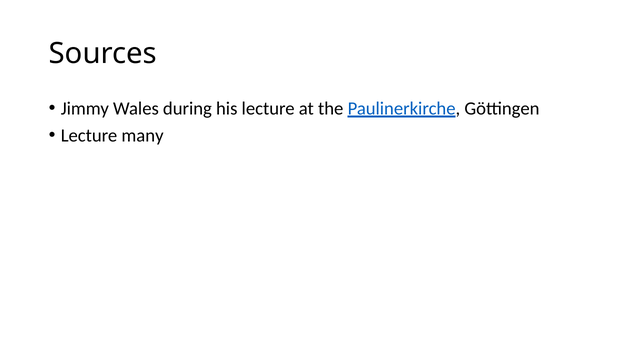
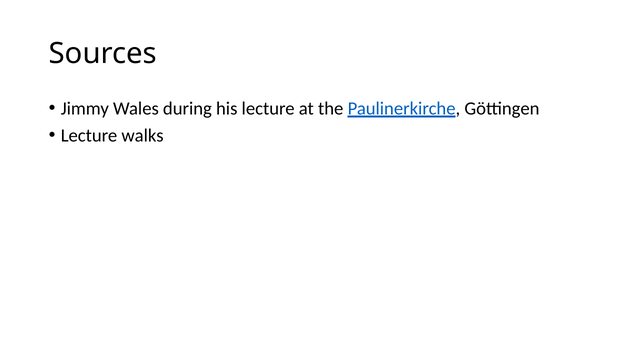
many: many -> walks (143, 135)
